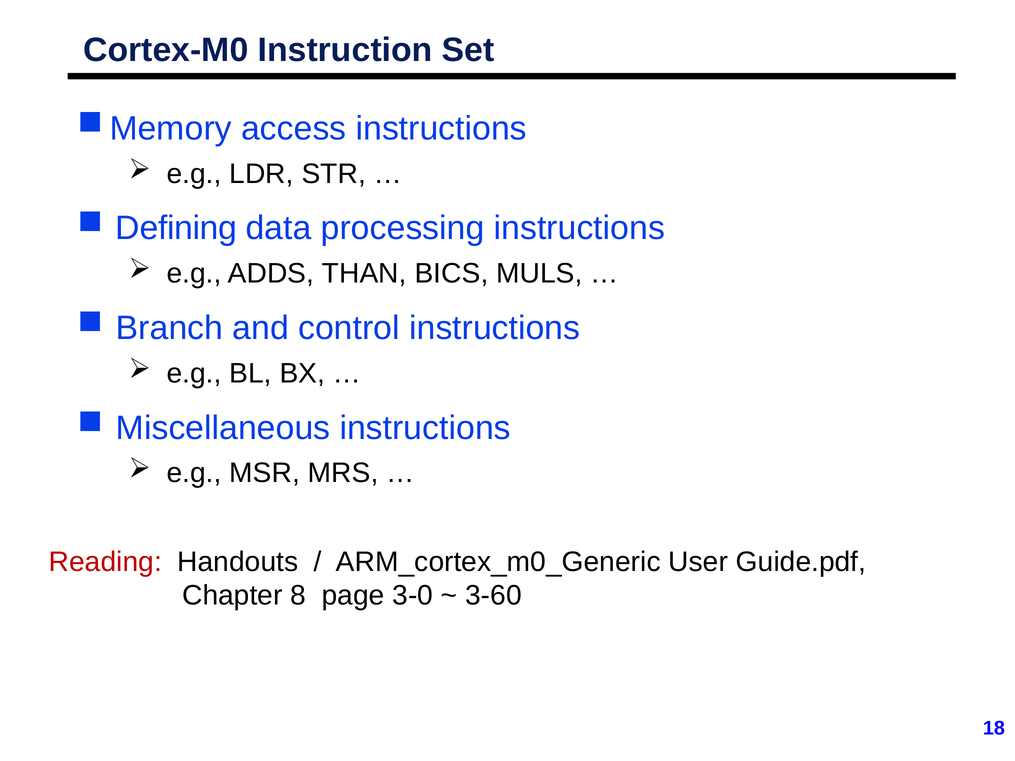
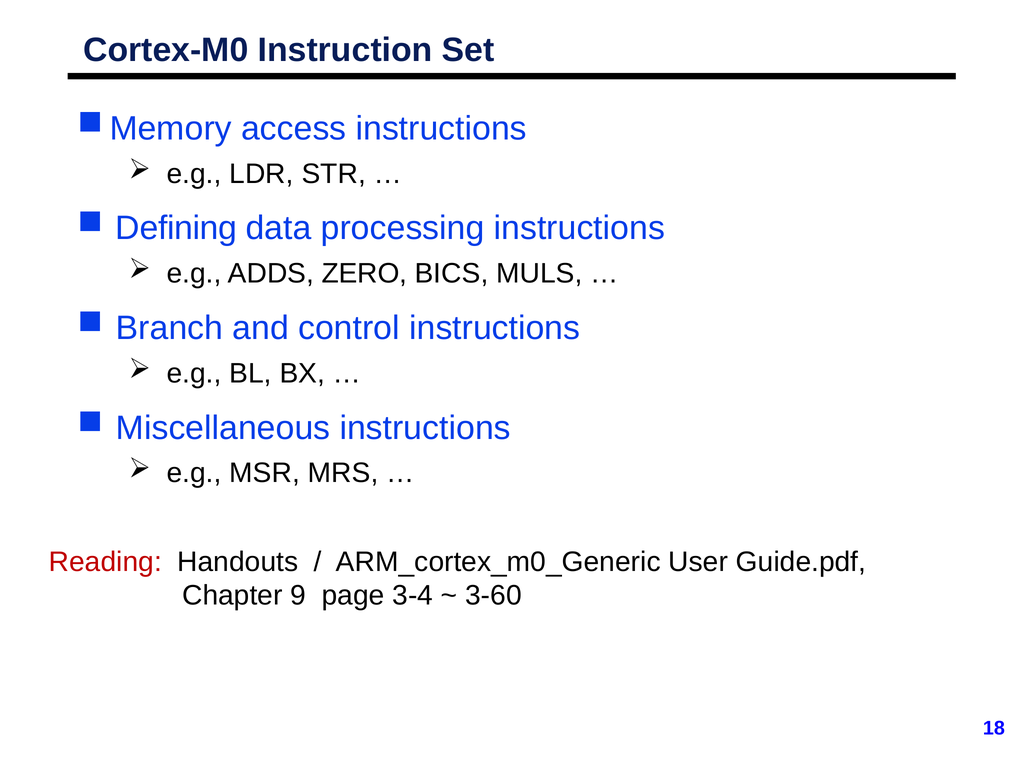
THAN: THAN -> ZERO (364, 274)
8: 8 -> 9 (298, 596)
3-0: 3-0 -> 3-4 (413, 596)
